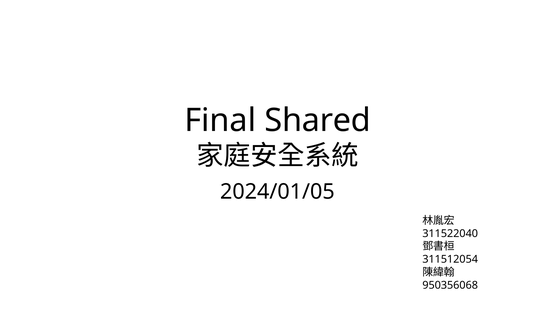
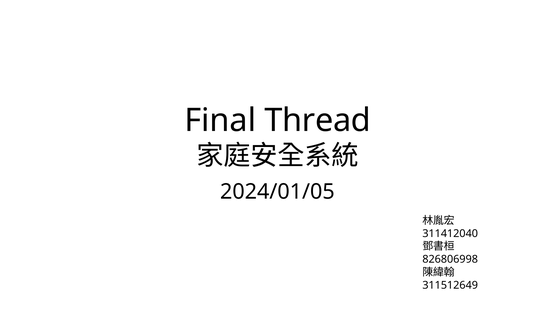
Shared: Shared -> Thread (318, 121)
311522040: 311522040 -> 311412040 (450, 234)
311512054: 311512054 -> 826806998 (450, 260)
950356068: 950356068 -> 311512649 (450, 285)
